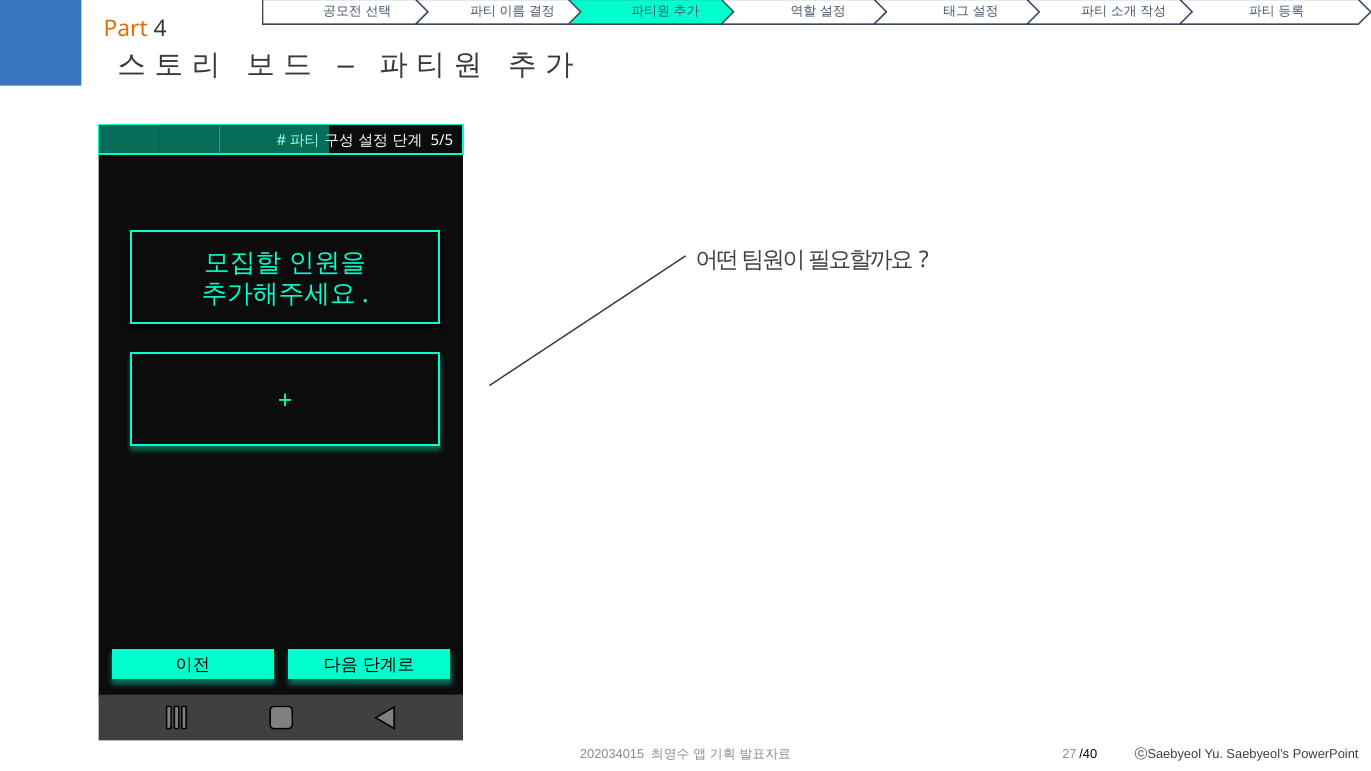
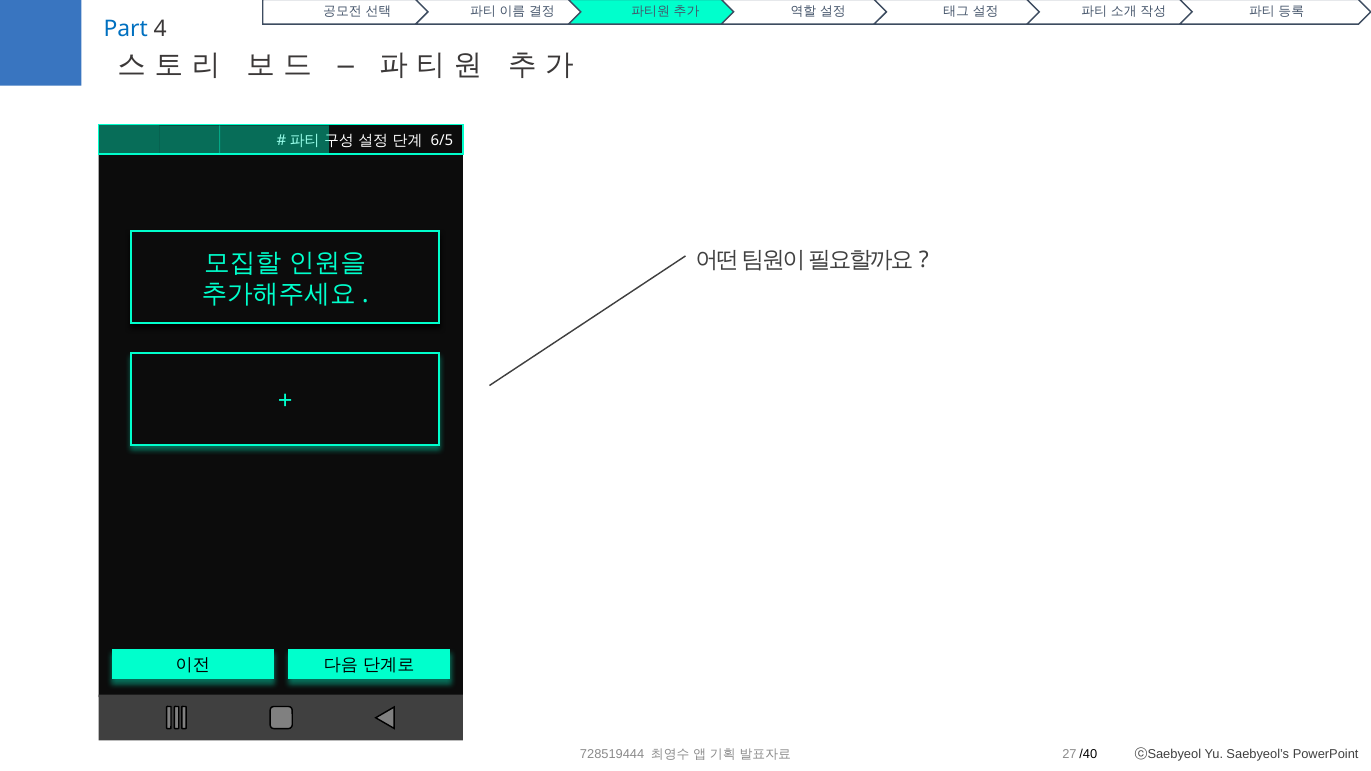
Part colour: orange -> blue (126, 29)
5/5: 5/5 -> 6/5 (442, 140)
202034015: 202034015 -> 728519444 (612, 755)
